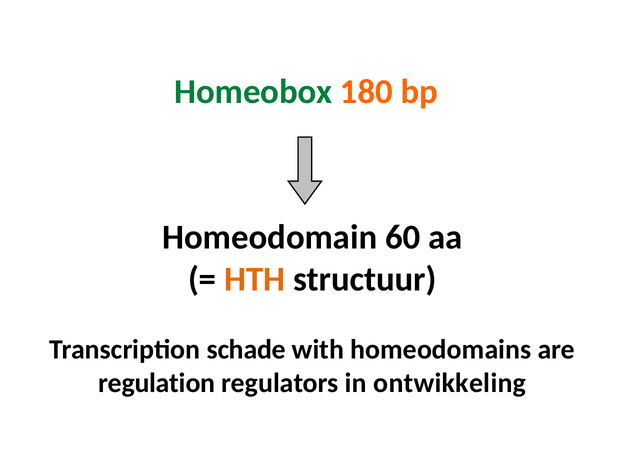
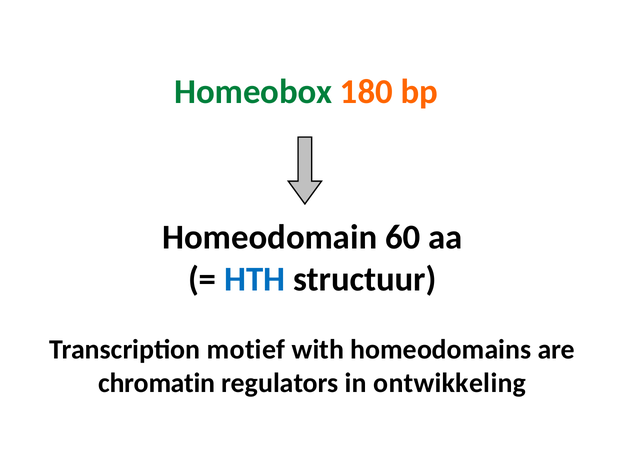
HTH colour: orange -> blue (255, 279)
schade: schade -> motief (246, 350)
regulation: regulation -> chromatin (157, 383)
